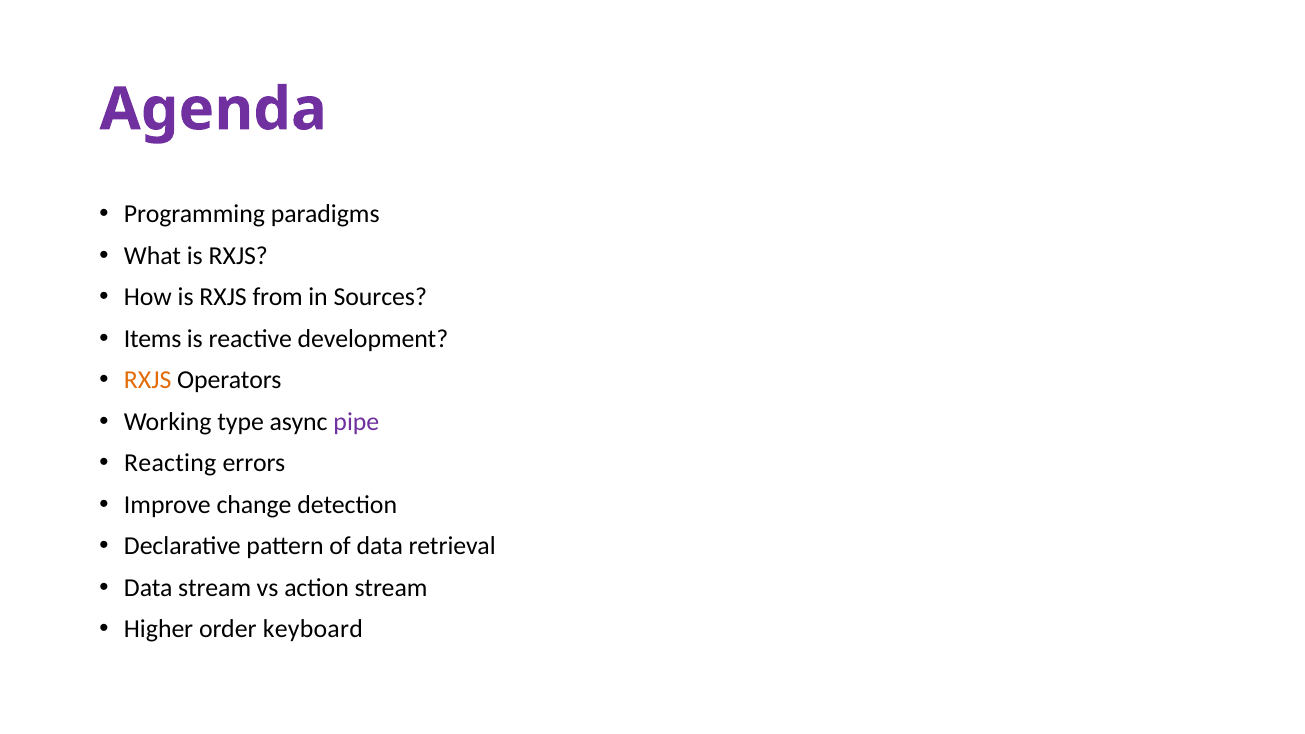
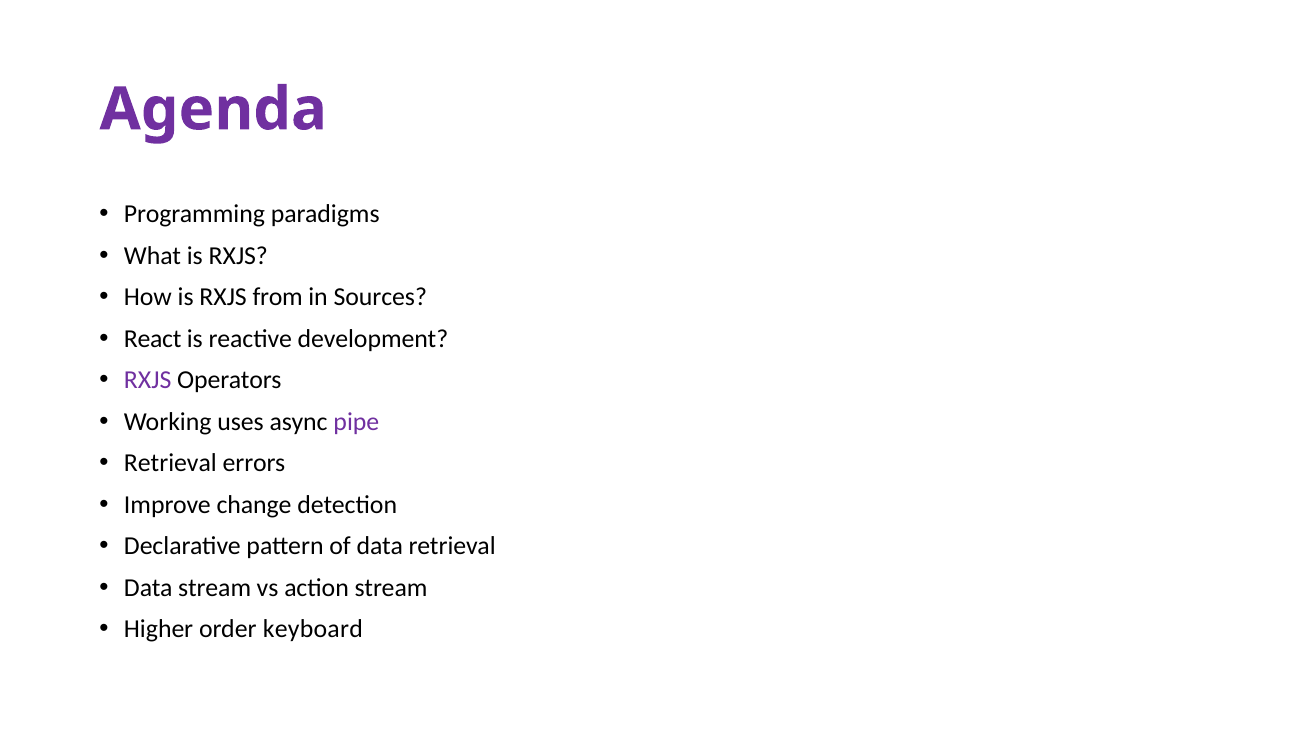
Items: Items -> React (153, 339)
RXJS colour: orange -> purple (148, 380)
type: type -> uses (241, 422)
Reacting: Reacting -> Retrieval (170, 463)
